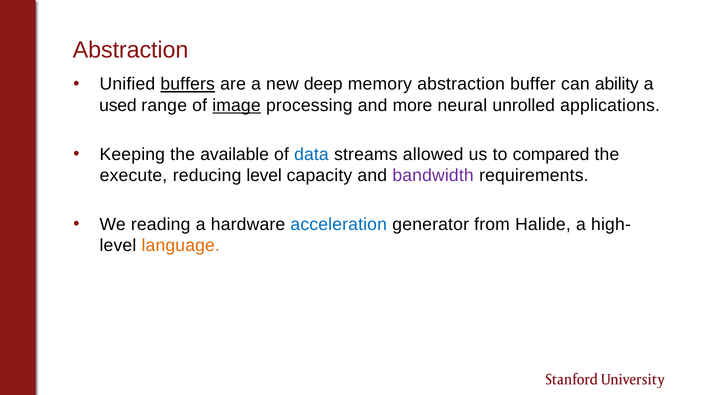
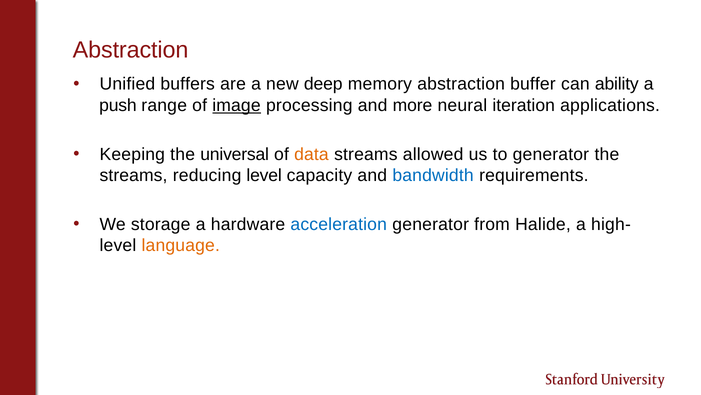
buffers underline: present -> none (188, 84)
used: used -> push (118, 105)
unrolled: unrolled -> iteration (524, 105)
available: available -> universal (235, 154)
data colour: blue -> orange (311, 154)
to compared: compared -> generator (551, 154)
execute: execute -> streams (134, 175)
bandwidth colour: purple -> blue (433, 175)
reading: reading -> storage (161, 224)
